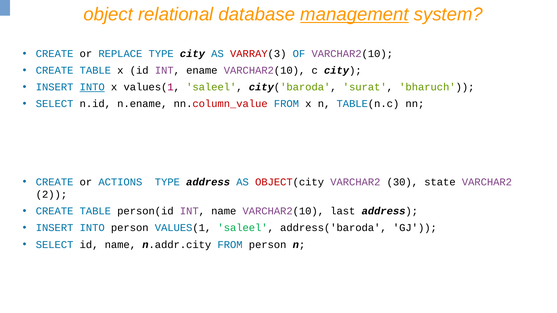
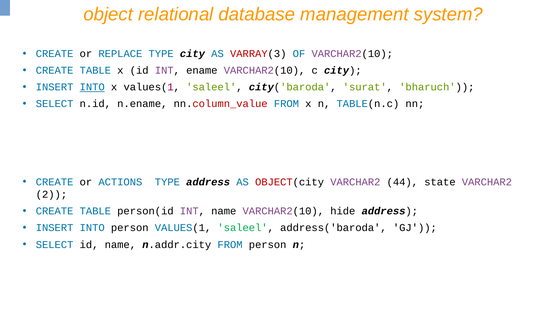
management underline: present -> none (354, 14)
30: 30 -> 44 (402, 182)
last: last -> hide (343, 211)
